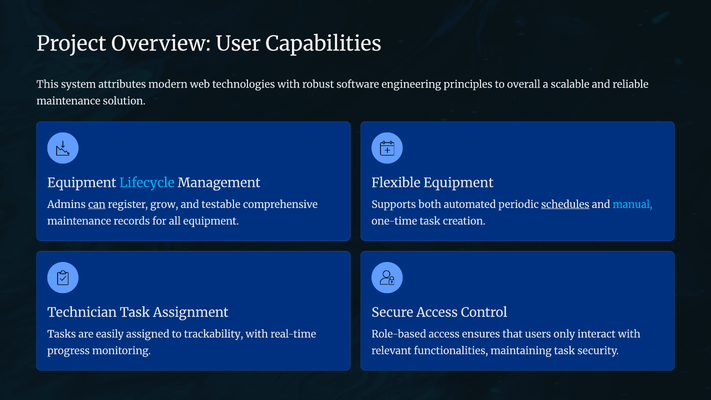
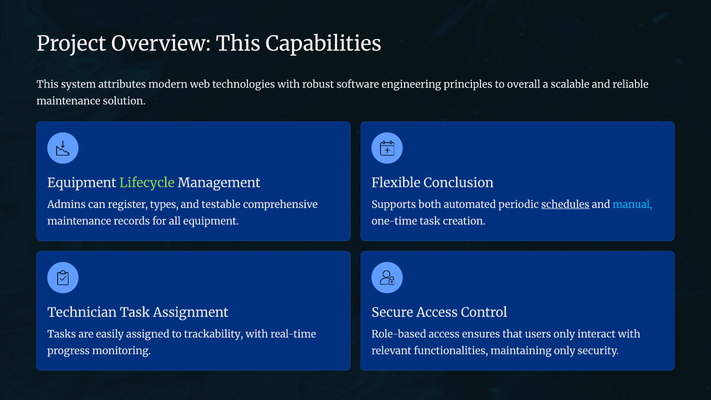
Overview User: User -> This (238, 44)
Lifecycle colour: light blue -> light green (147, 183)
Flexible Equipment: Equipment -> Conclusion (459, 183)
can underline: present -> none (97, 205)
grow: grow -> types (164, 205)
maintaining task: task -> only (565, 351)
